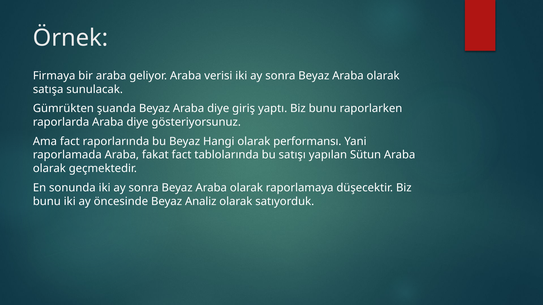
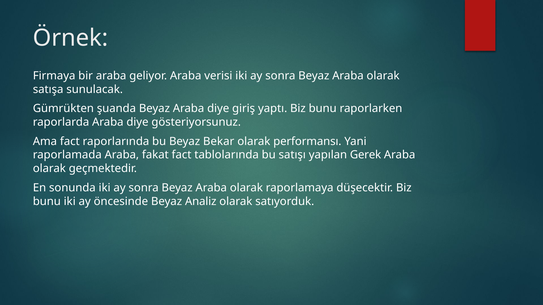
Hangi: Hangi -> Bekar (219, 142)
Sütun: Sütun -> Gerek (366, 155)
